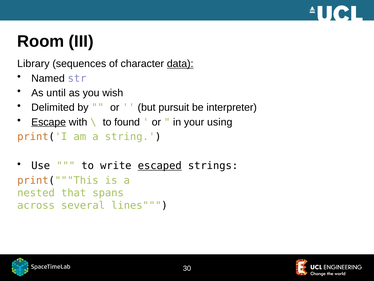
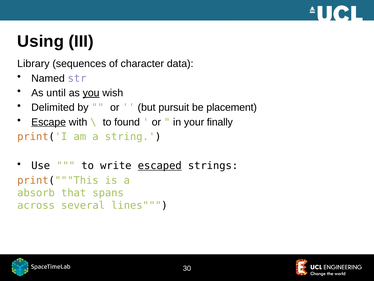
Room: Room -> Using (41, 41)
data underline: present -> none (180, 64)
you underline: none -> present (91, 93)
interpreter: interpreter -> placement (232, 107)
using: using -> finally (220, 122)
nested: nested -> absorb (36, 193)
